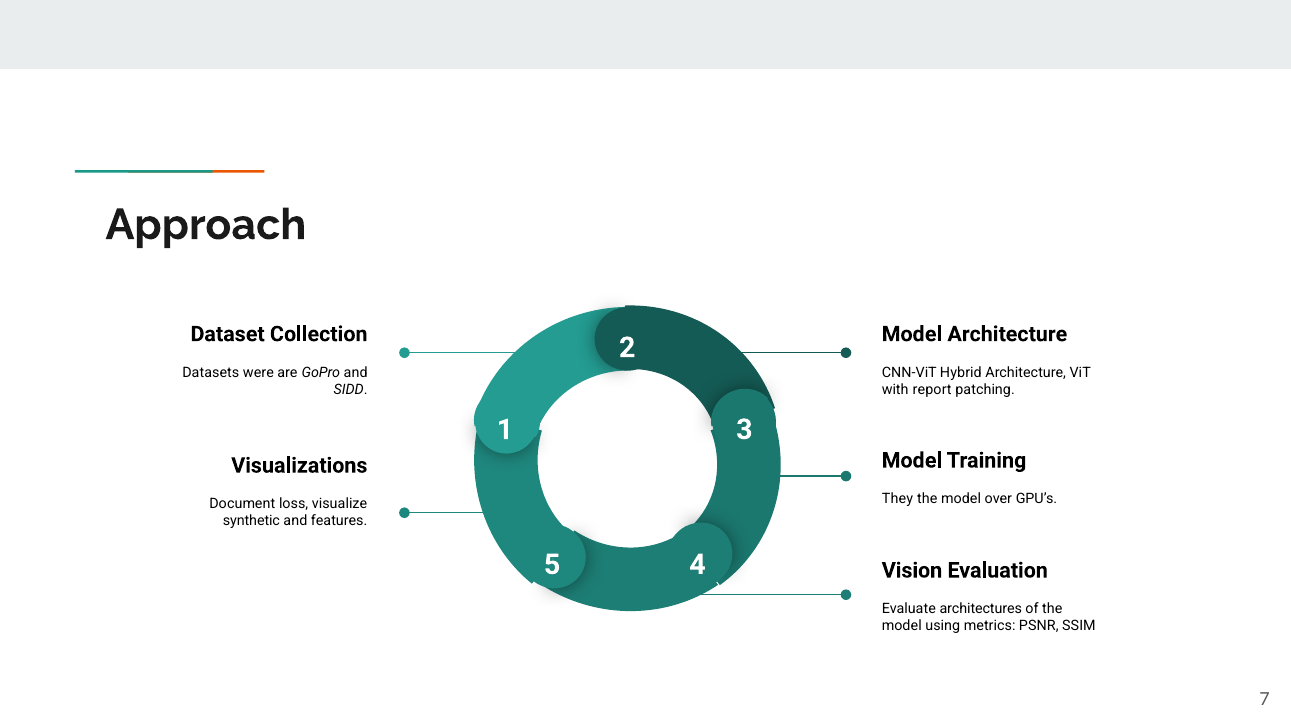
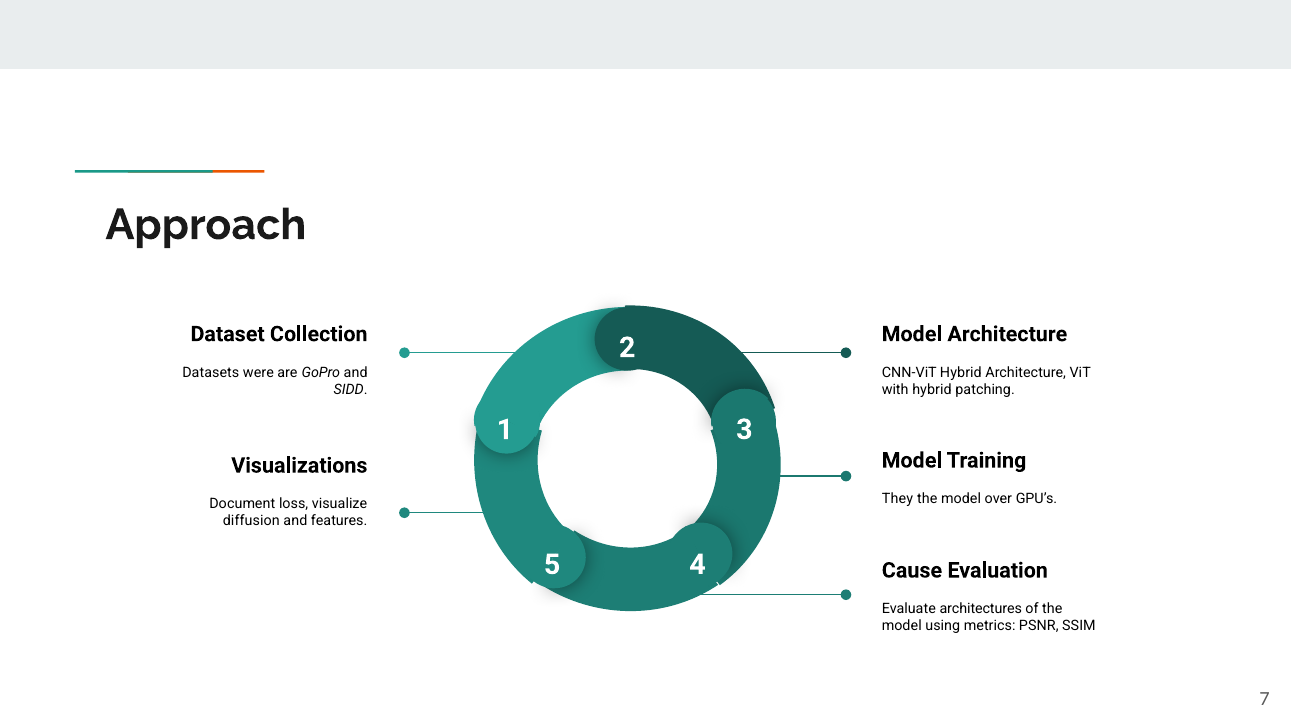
with report: report -> hybrid (932, 390)
synthetic: synthetic -> diffusion (251, 521)
Vision: Vision -> Cause (912, 571)
